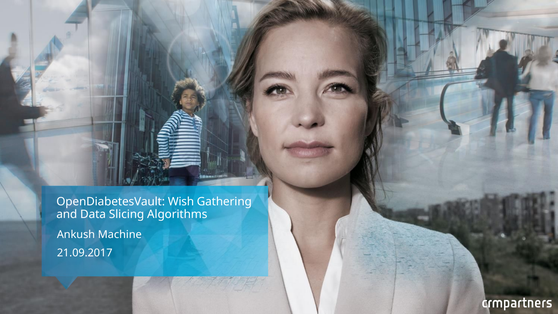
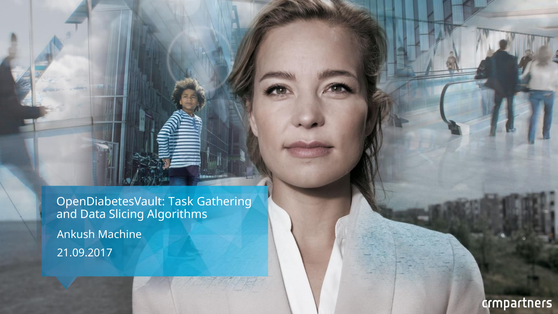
Wish: Wish -> Task (181, 202)
